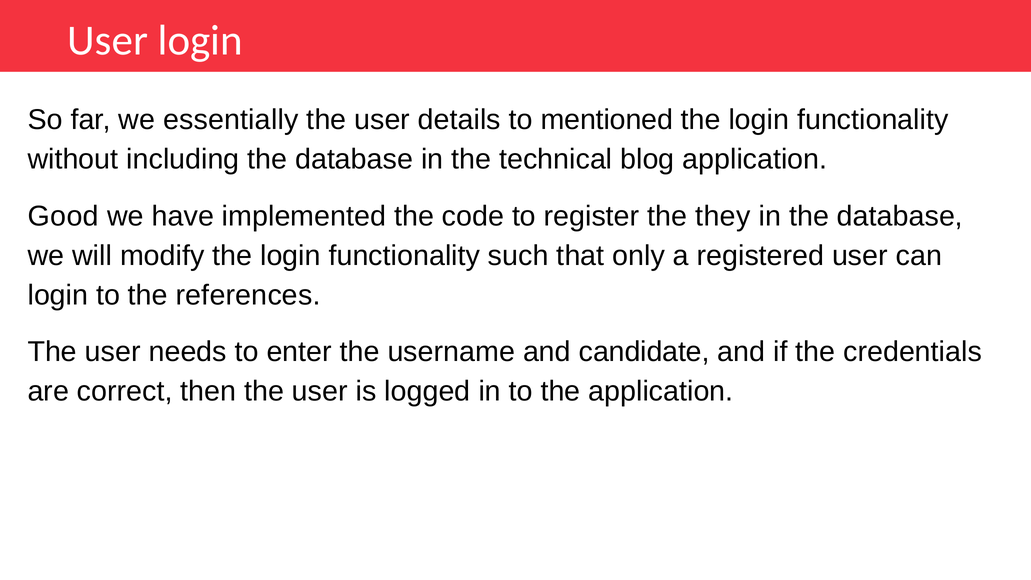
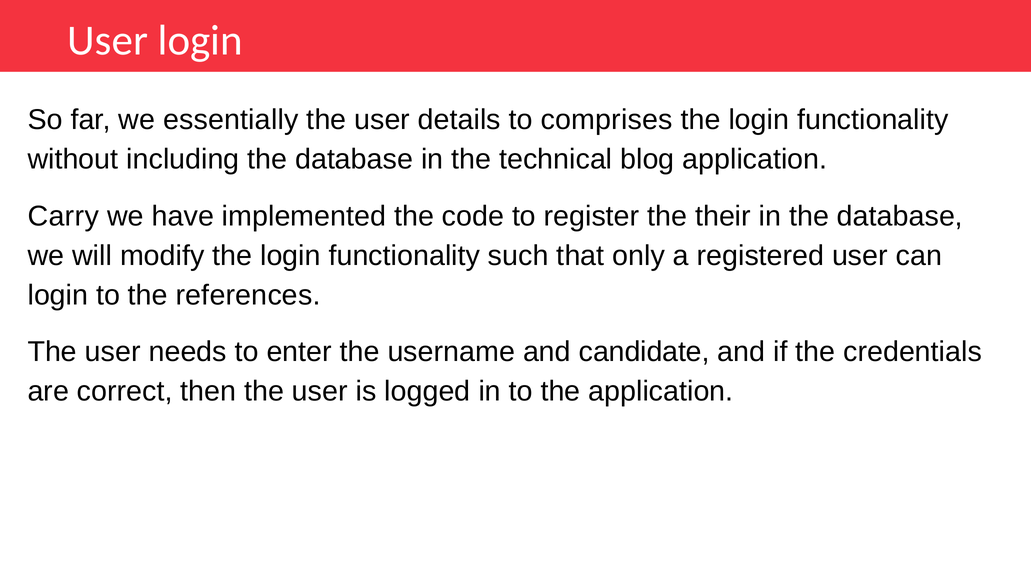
mentioned: mentioned -> comprises (607, 120)
Good: Good -> Carry (63, 216)
they: they -> their (723, 216)
